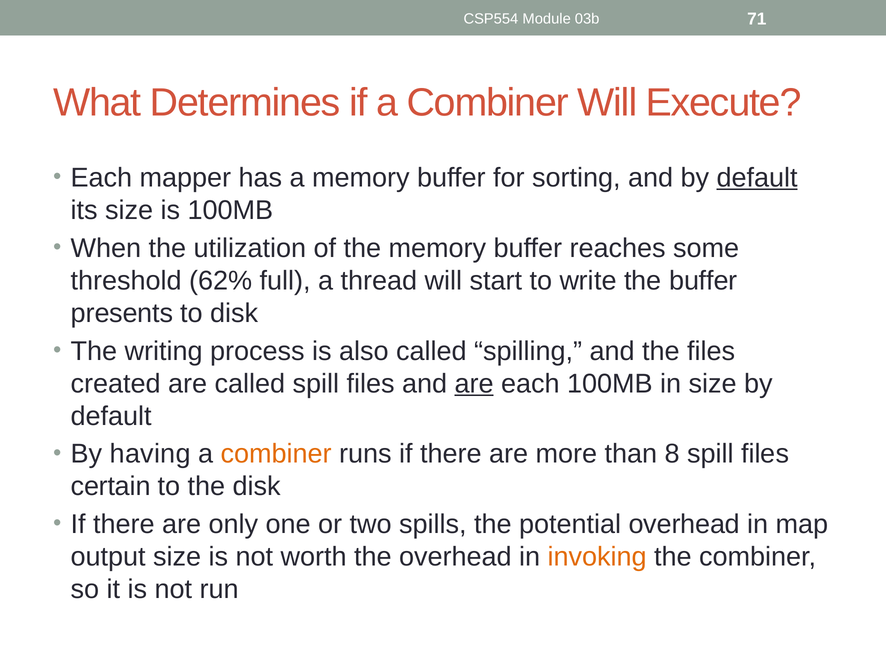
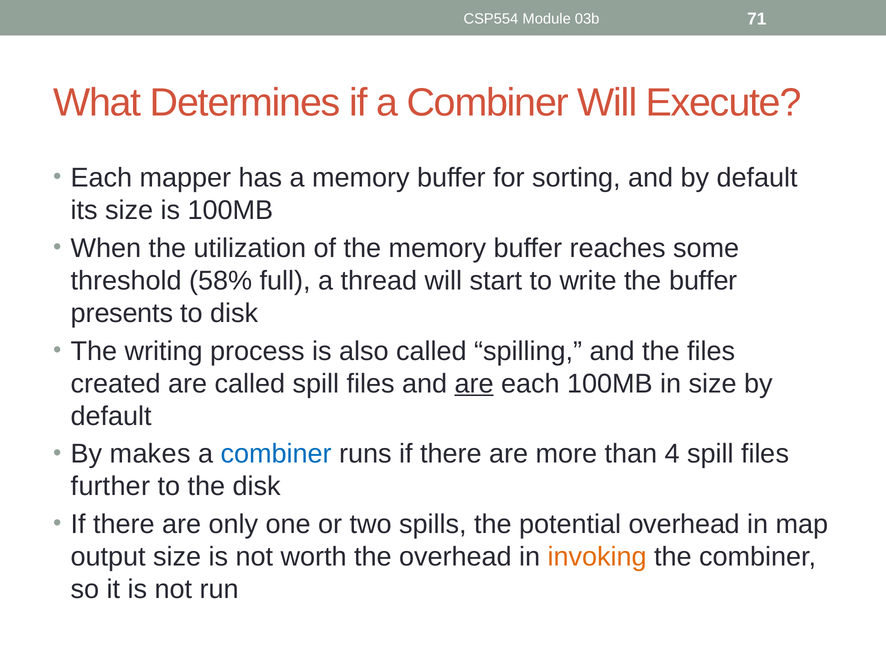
default underline: present -> none (757, 178)
62%: 62% -> 58% (221, 280)
having: having -> makes (150, 454)
combiner colour: orange -> blue (276, 454)
8: 8 -> 4 (672, 454)
certain: certain -> further (111, 486)
